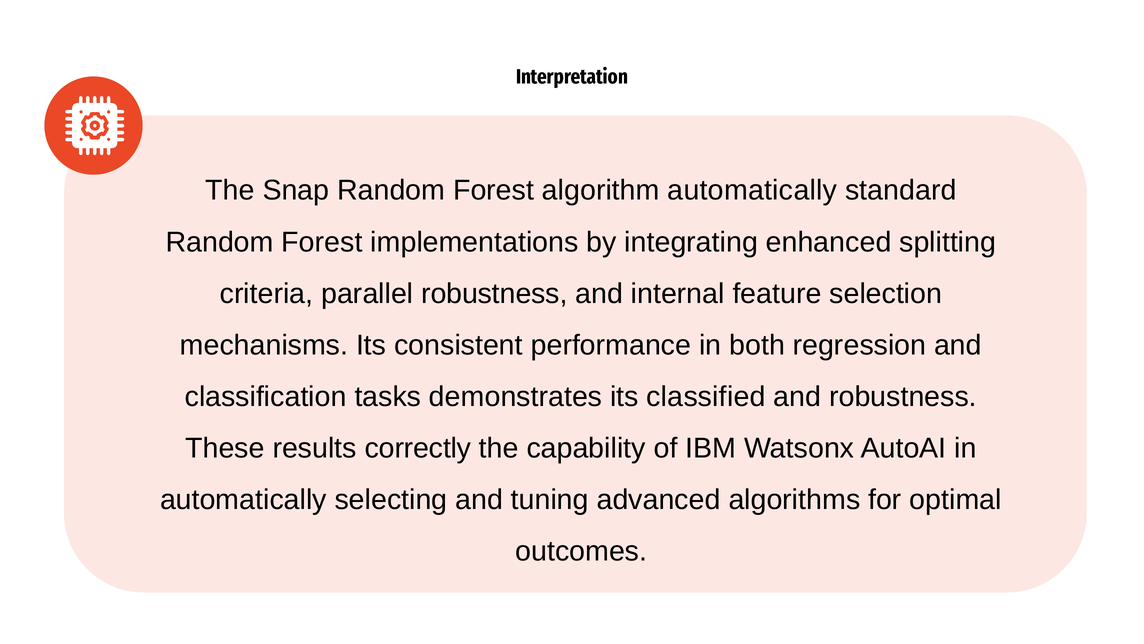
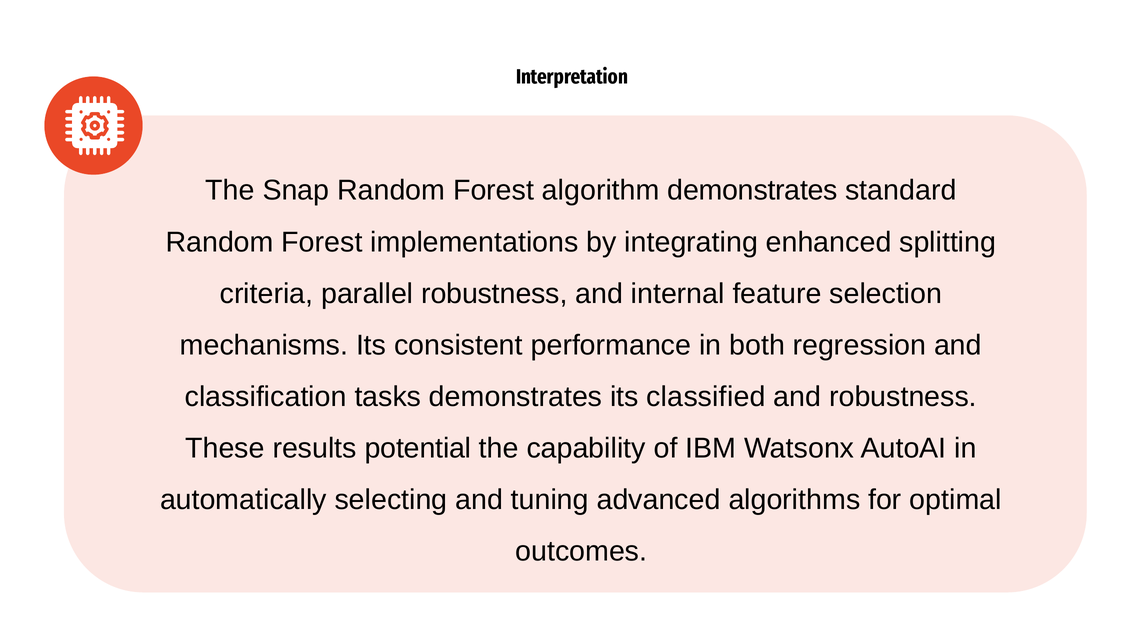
algorithm automatically: automatically -> demonstrates (753, 190)
correctly: correctly -> potential (418, 448)
